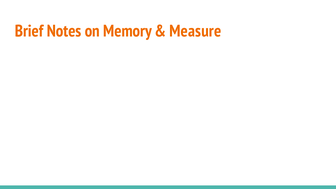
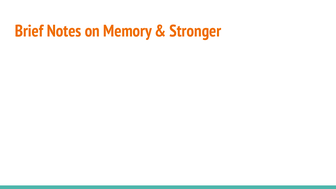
Measure: Measure -> Stronger (195, 31)
